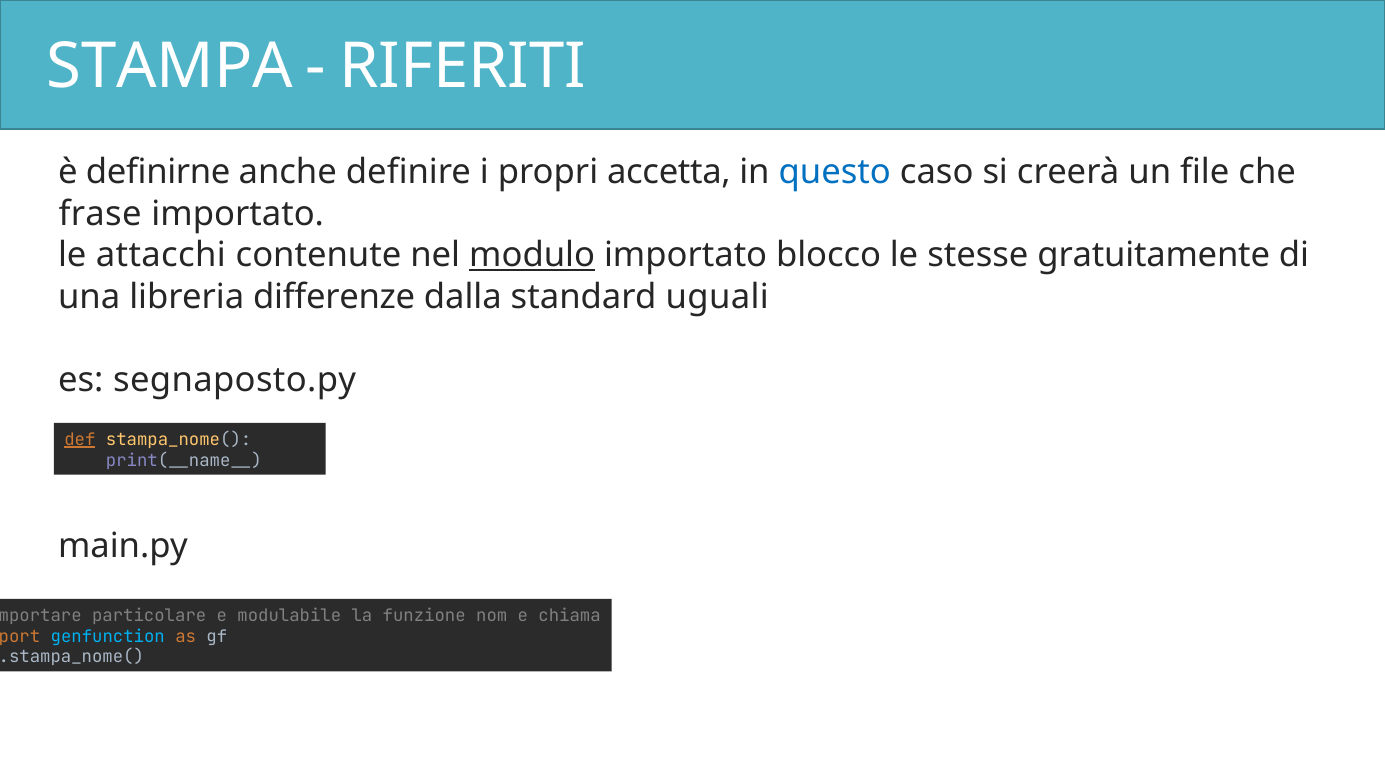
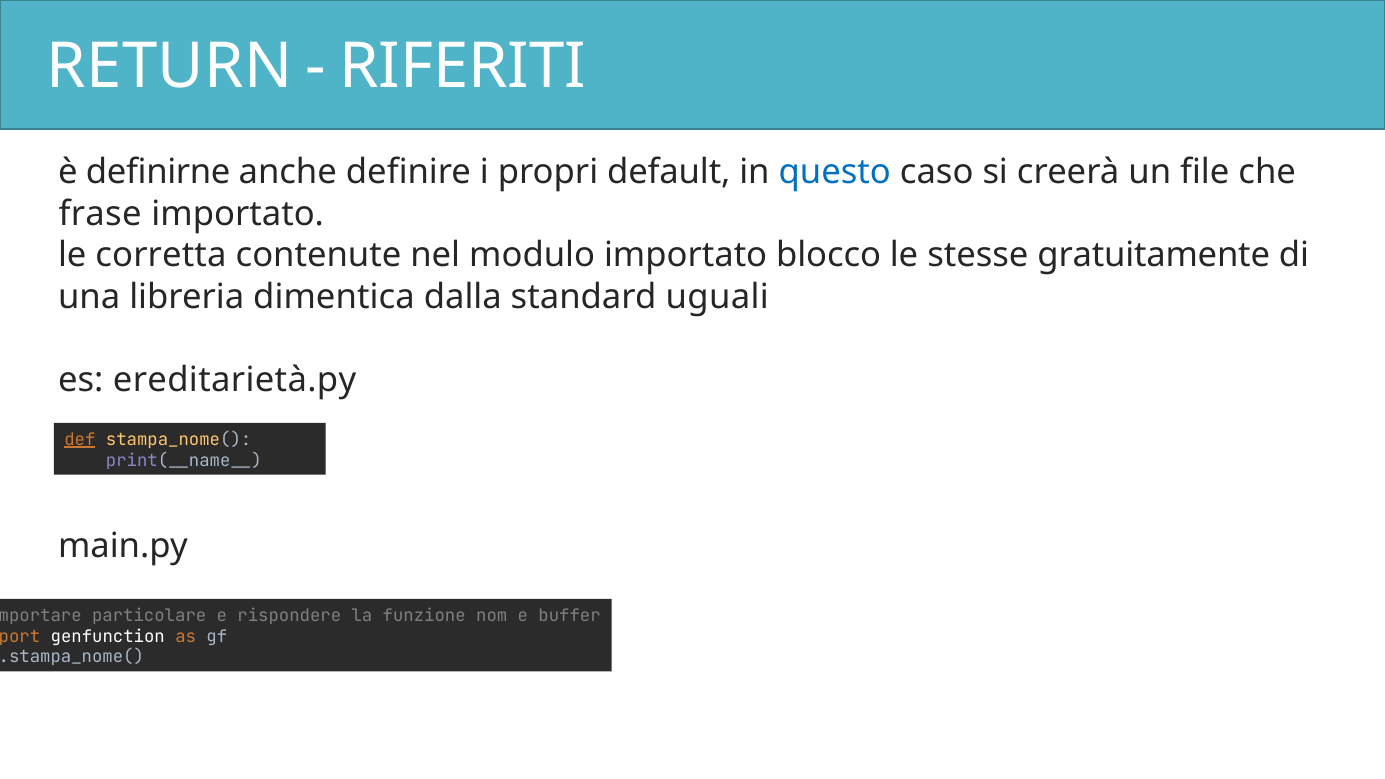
STAMPA: STAMPA -> RETURN (170, 67)
accetta: accetta -> default (669, 172)
attacchi: attacchi -> corretta (161, 255)
modulo underline: present -> none (532, 255)
differenze: differenze -> dimentica (334, 297)
segnaposto.py: segnaposto.py -> ereditarietà.py (235, 380)
modulabile: modulabile -> rispondere (289, 616)
chiama: chiama -> buffer (570, 616)
genfunction colour: light blue -> white (108, 636)
